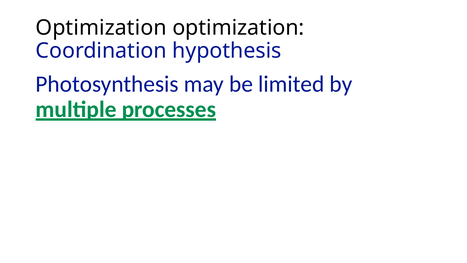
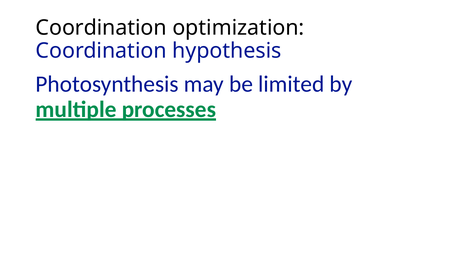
Optimization: Optimization -> Coordination (101, 28)
